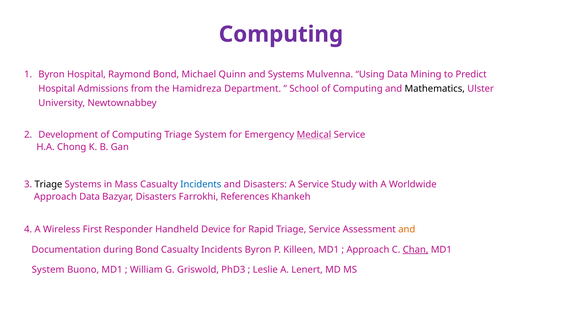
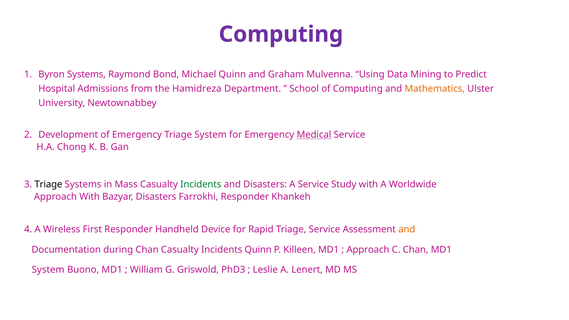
Byron Hospital: Hospital -> Systems (86, 74)
and Systems: Systems -> Graham (286, 74)
Mathematics colour: black -> orange (435, 89)
Development of Computing: Computing -> Emergency (137, 135)
Incidents colour: blue -> green (201, 184)
Approach Data: Data -> With (90, 197)
Farrokhi References: References -> Responder (245, 197)
during Bond: Bond -> Chan (147, 250)
Incidents Byron: Byron -> Quinn (258, 250)
Chan underline: present -> none (416, 250)
